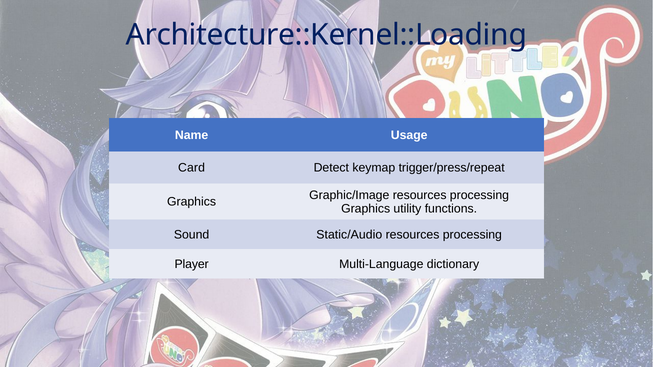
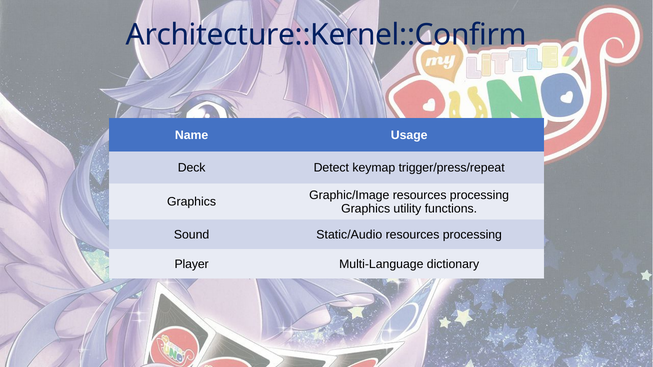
Architecture::Kernel::Loading: Architecture::Kernel::Loading -> Architecture::Kernel::Confirm (326, 35)
Card: Card -> Deck (192, 168)
